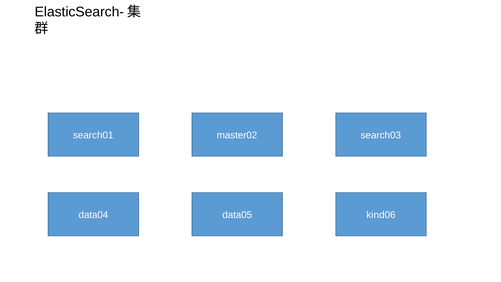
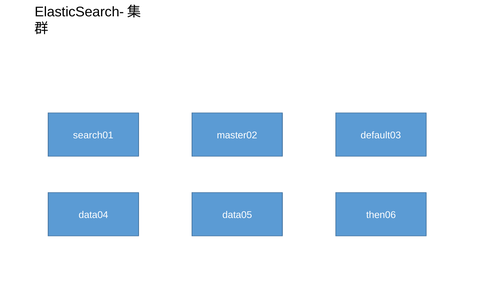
search03: search03 -> default03 (381, 135)
kind06: kind06 -> then06 (381, 215)
